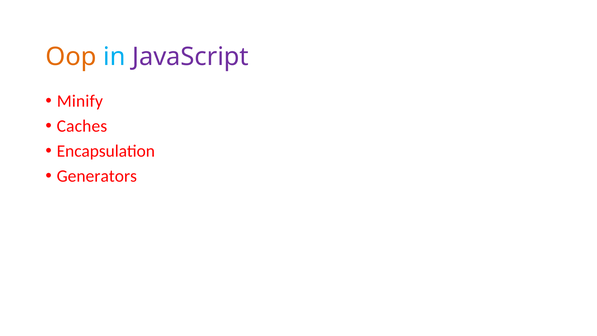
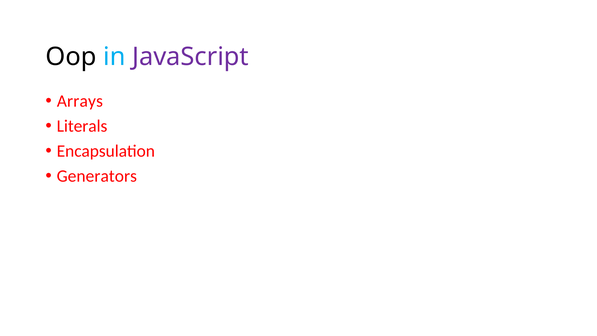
Oop colour: orange -> black (71, 57)
Minify: Minify -> Arrays (80, 101)
Caches: Caches -> Literals (82, 126)
